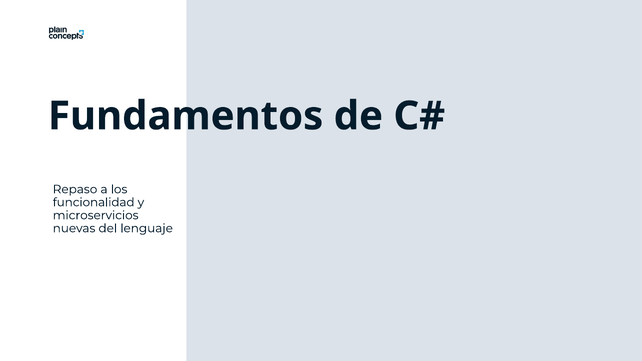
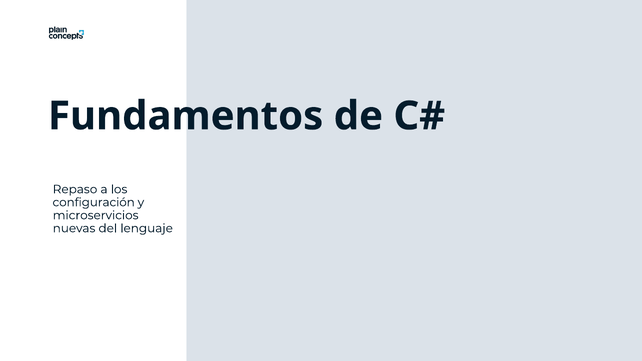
funcionalidad: funcionalidad -> configuración (94, 202)
